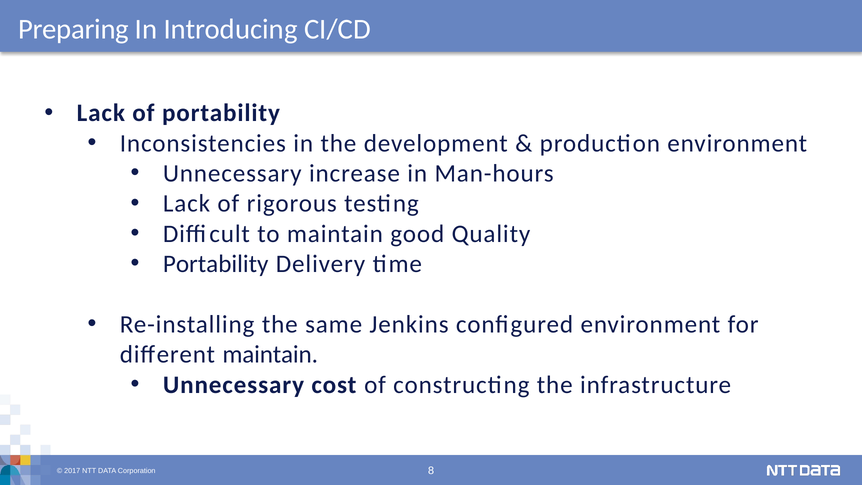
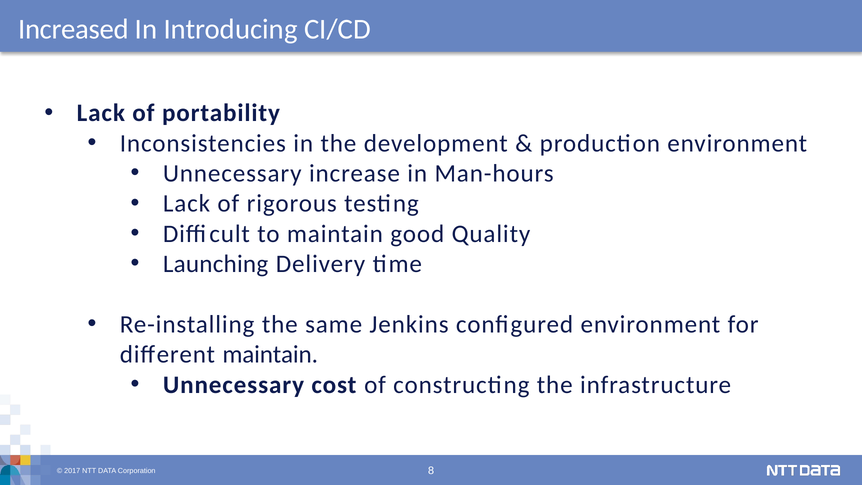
Preparing: Preparing -> Increased (74, 29)
Portability: Portability -> Launching (216, 264)
